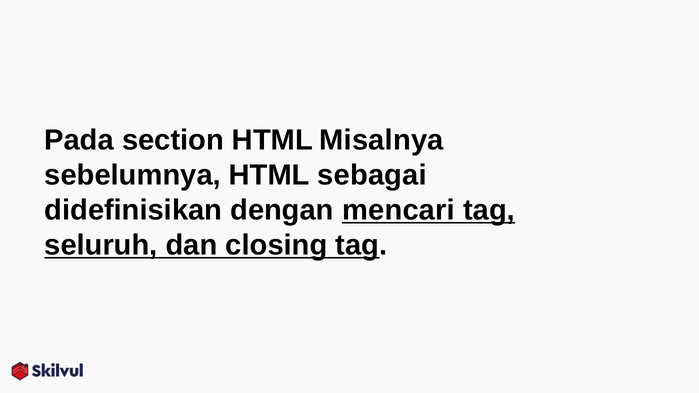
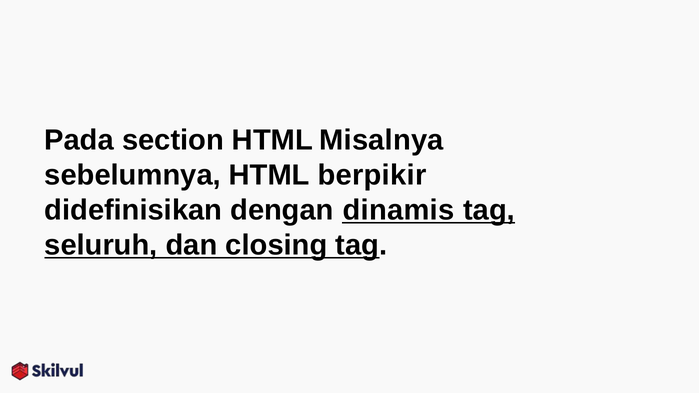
sebagai: sebagai -> berpikir (372, 175)
mencari: mencari -> dinamis (398, 210)
